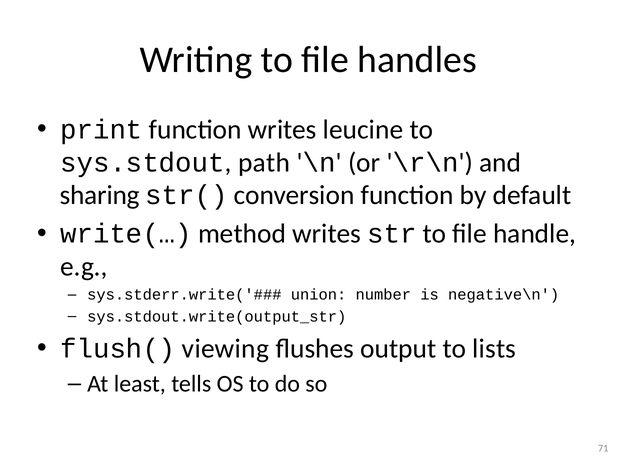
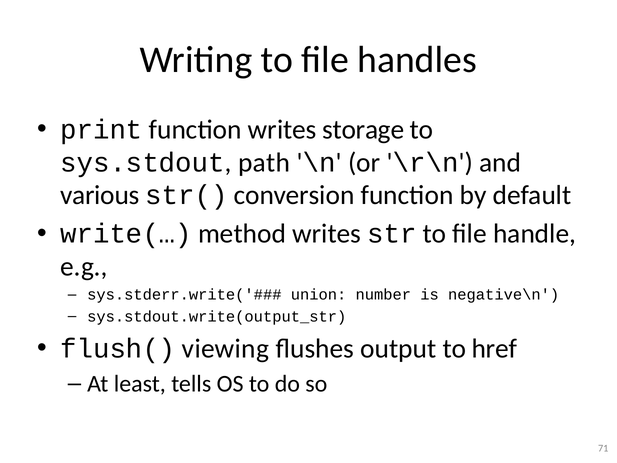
leucine: leucine -> storage (363, 129)
sharing: sharing -> various (100, 195)
lists: lists -> href (494, 348)
